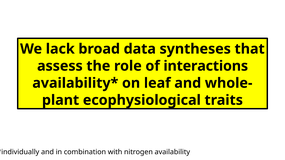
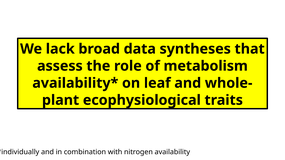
interactions: interactions -> metabolism (206, 66)
